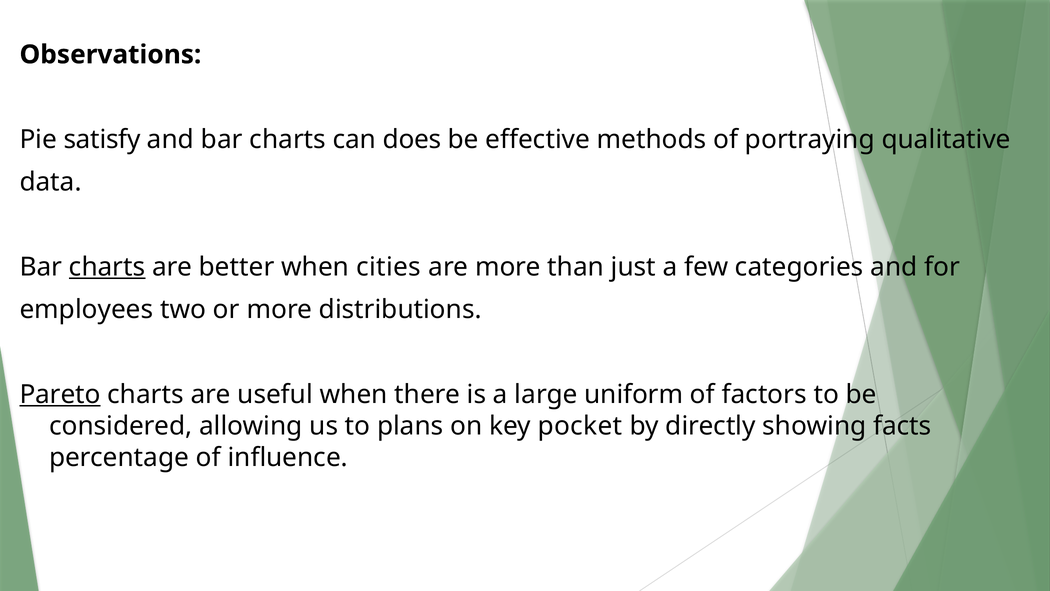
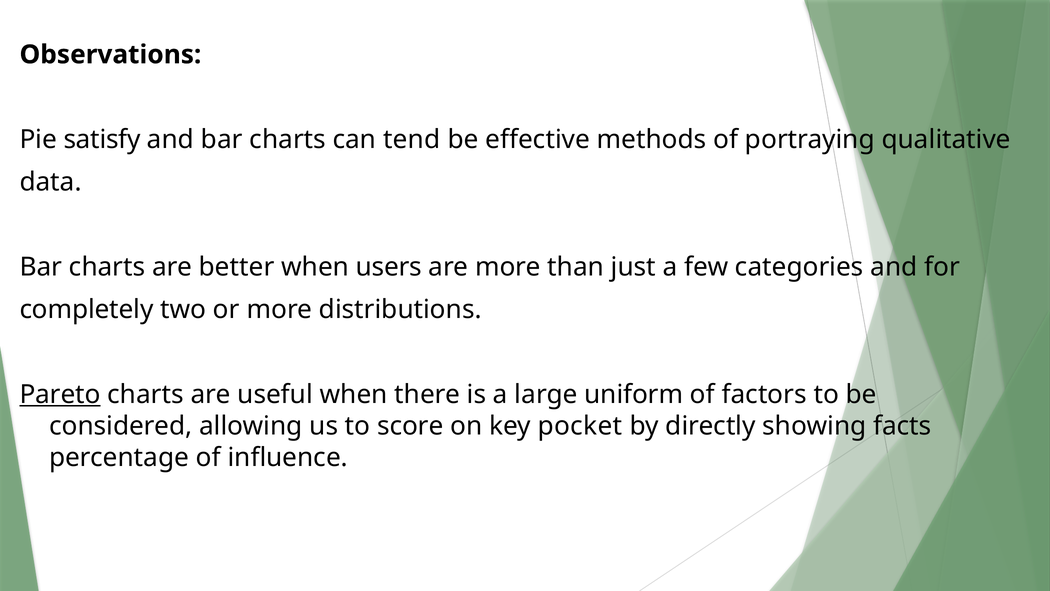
does: does -> tend (412, 139)
charts underline: present -> none (107, 267)
cities: cities -> users (389, 267)
employees: employees -> completely (87, 309)
plans: plans -> score (410, 426)
